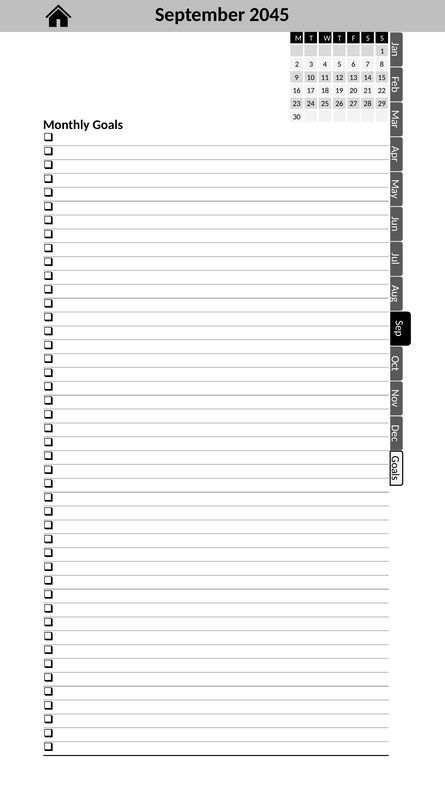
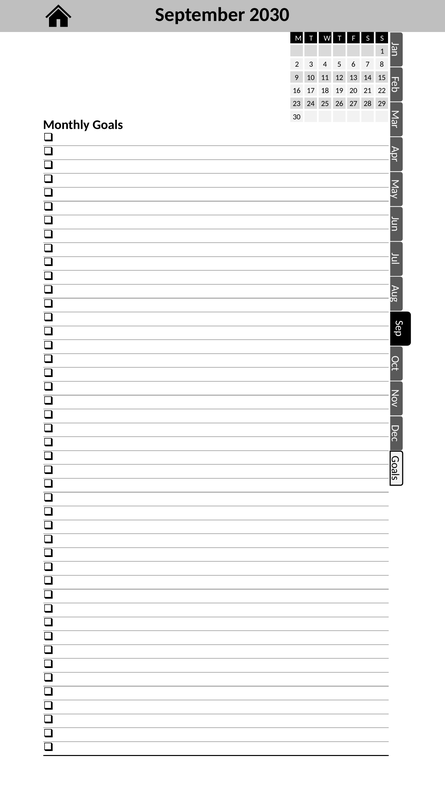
2045: 2045 -> 2030 (270, 15)
